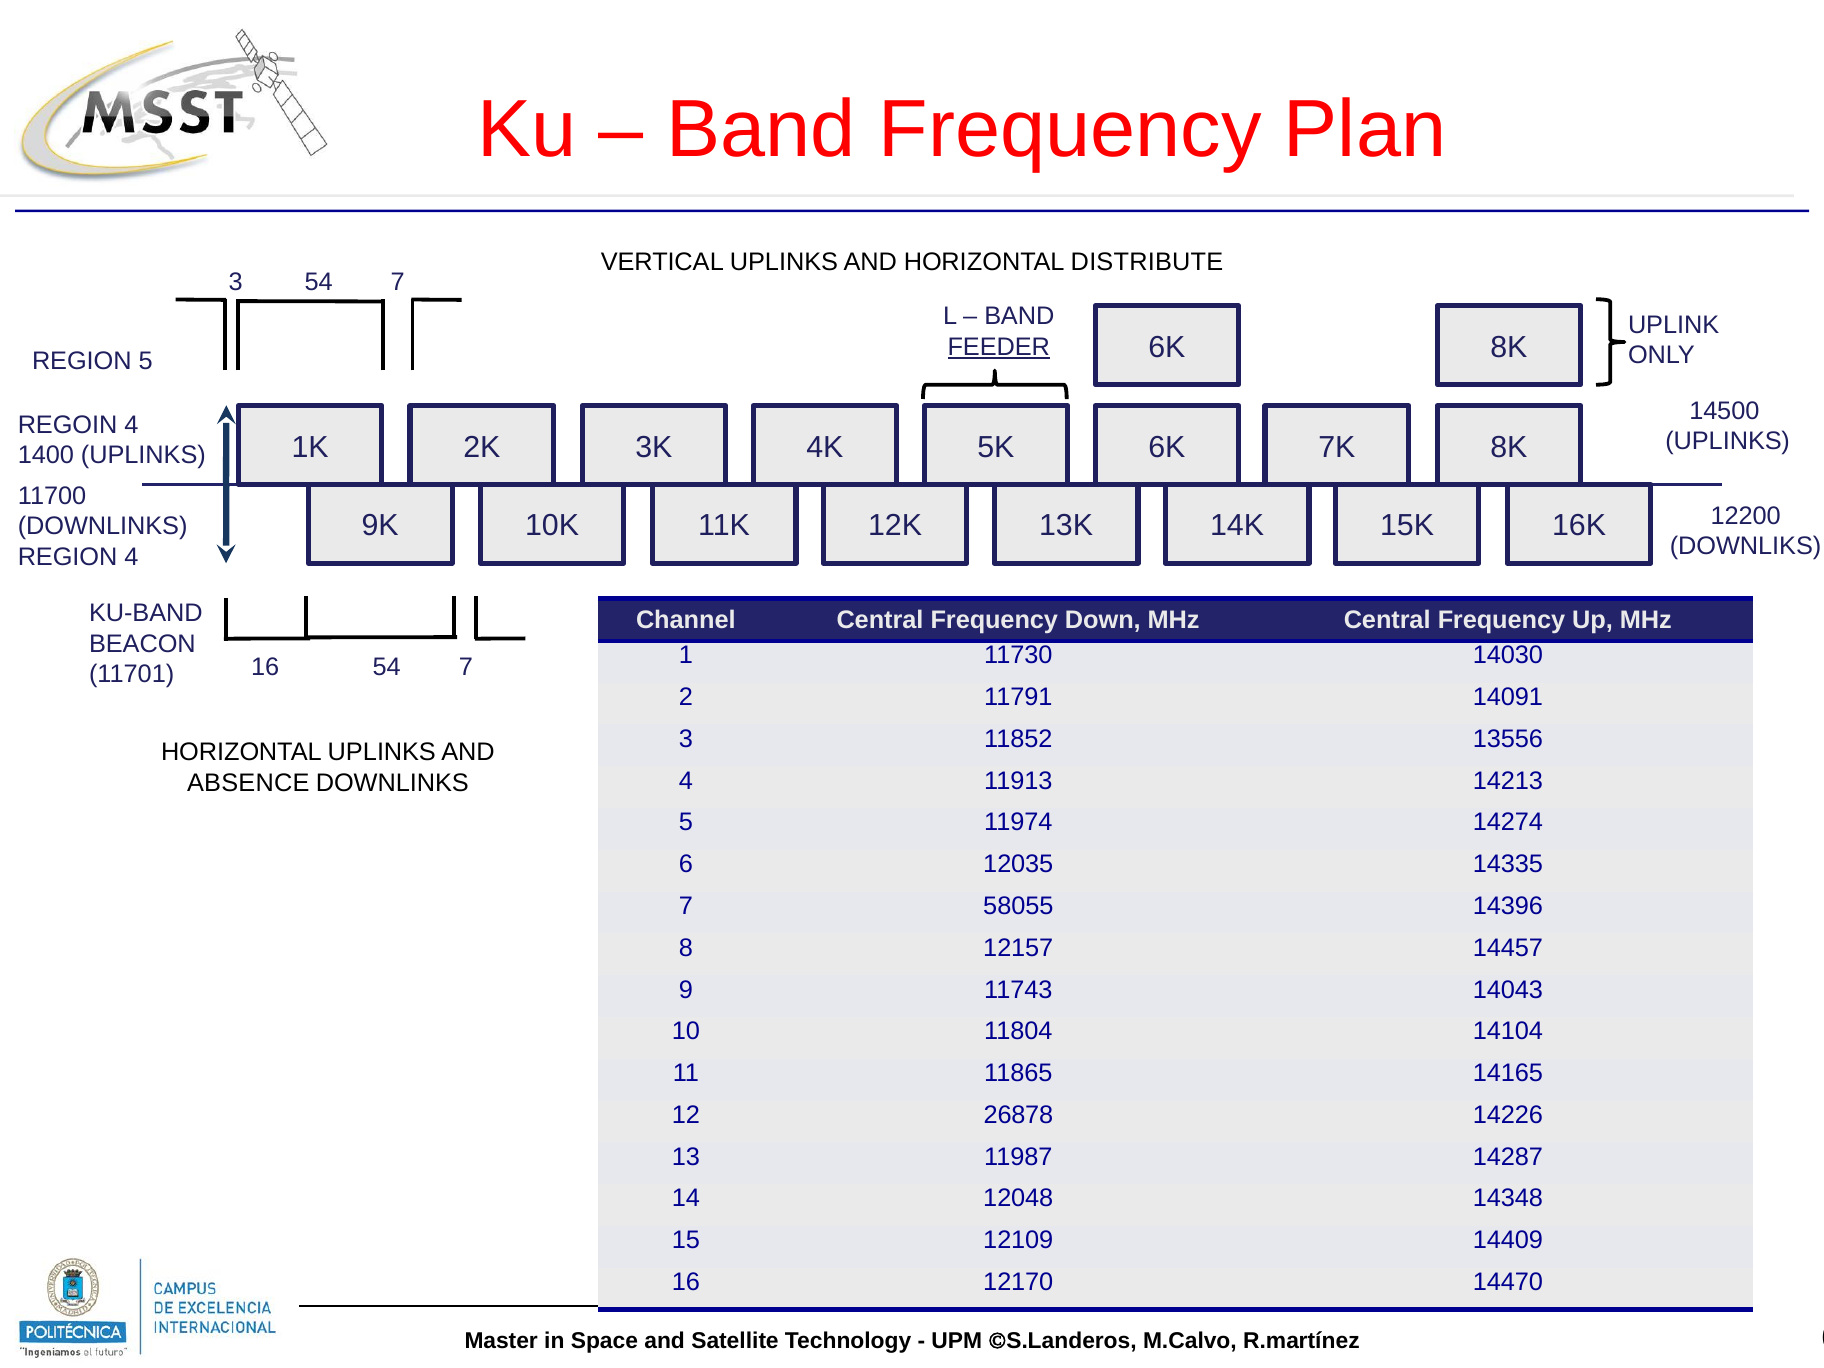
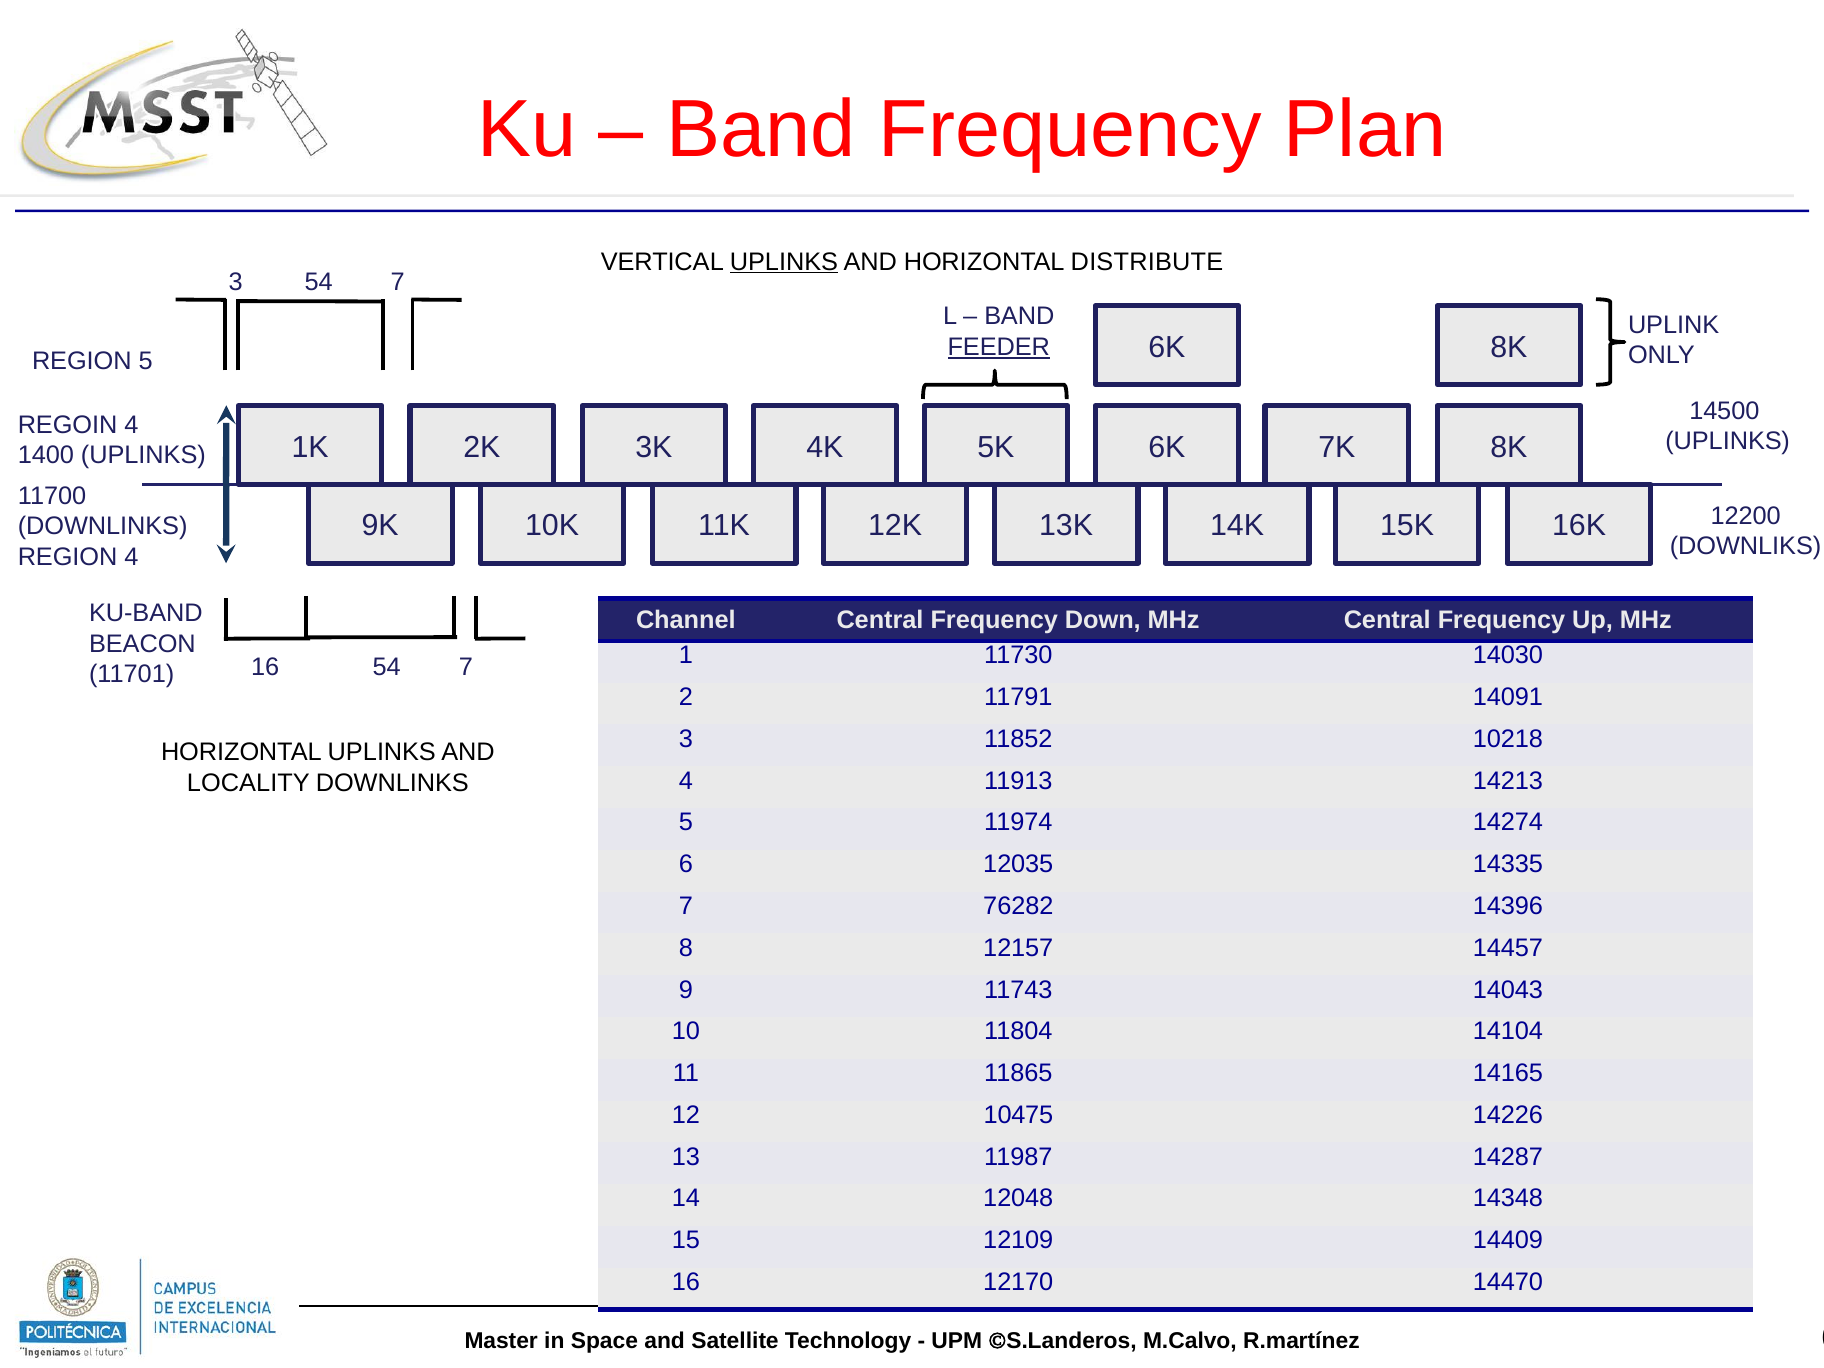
UPLINKS underline: none -> present (784, 262)
13556: 13556 -> 10218 (1508, 739)
ABSENCE: ABSENCE -> LOCALITY (248, 783)
58055: 58055 -> 76282 (1018, 906)
26878: 26878 -> 10475 (1018, 1115)
